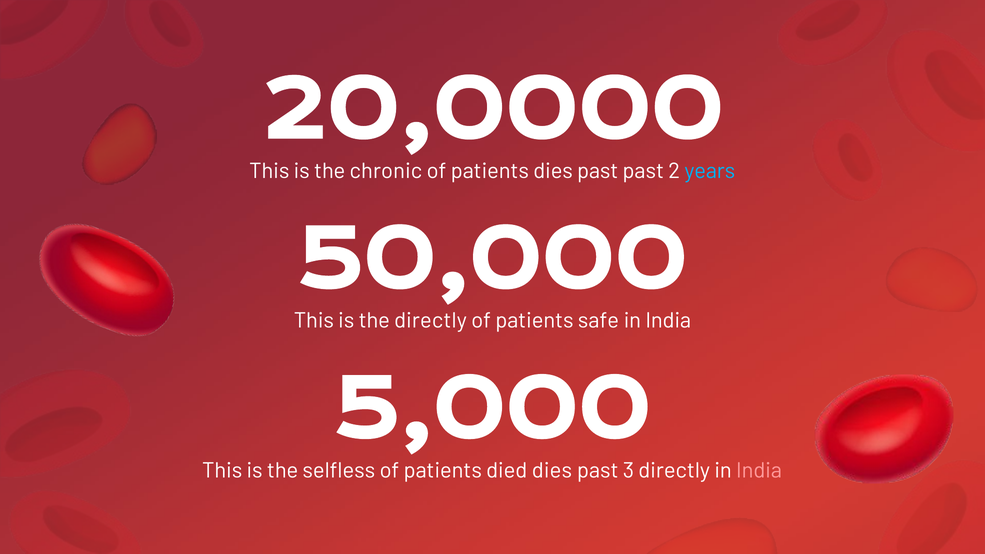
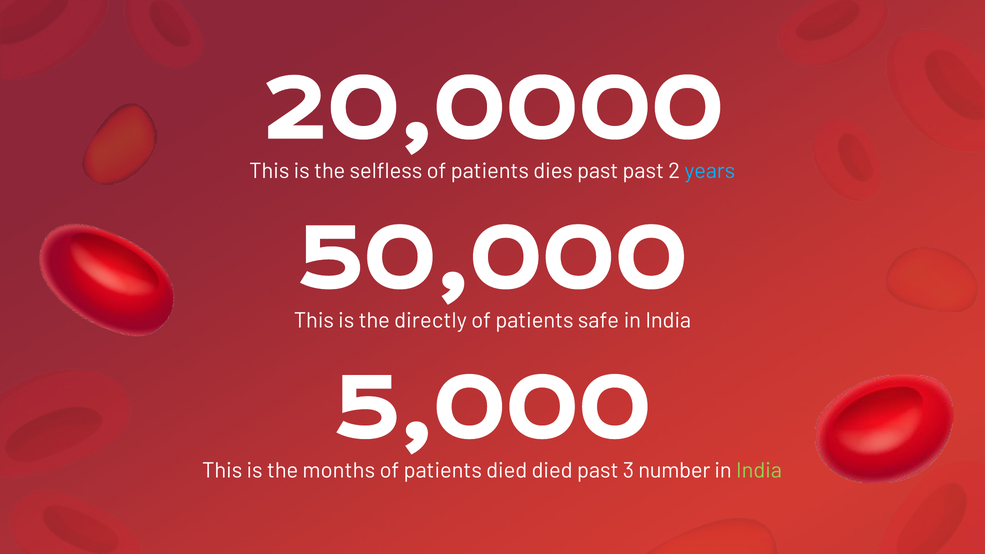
chronic: chronic -> selfless (386, 171)
selfless: selfless -> months (339, 470)
died dies: dies -> died (552, 470)
3 directly: directly -> number (674, 470)
India colour: pink -> light green (759, 470)
